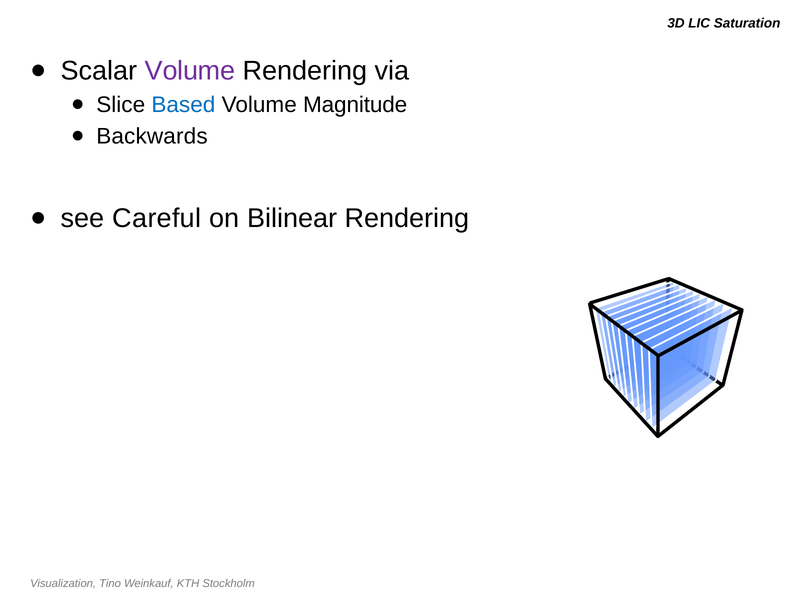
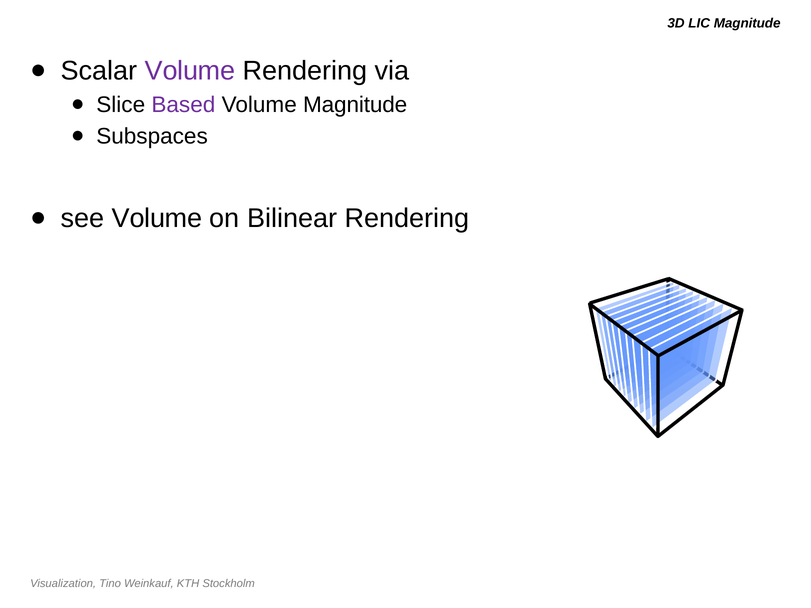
LIC Saturation: Saturation -> Magnitude (747, 23)
Based colour: blue -> purple (183, 105)
Backwards: Backwards -> Subspaces (152, 136)
see Careful: Careful -> Volume (157, 218)
